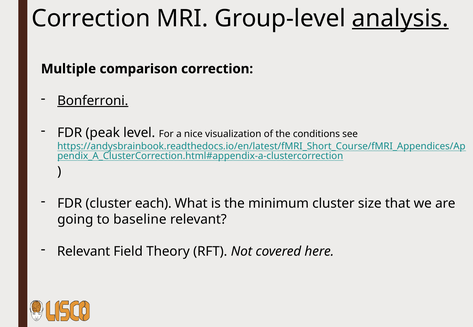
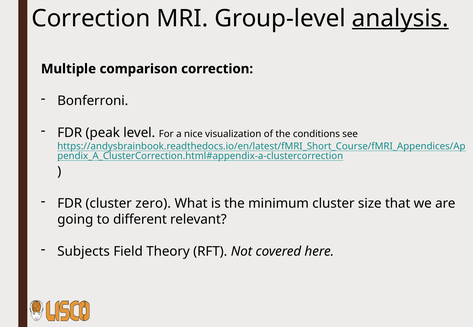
Bonferroni underline: present -> none (93, 101)
each: each -> zero (153, 204)
baseline: baseline -> different (140, 220)
Relevant: Relevant -> Subjects (84, 252)
